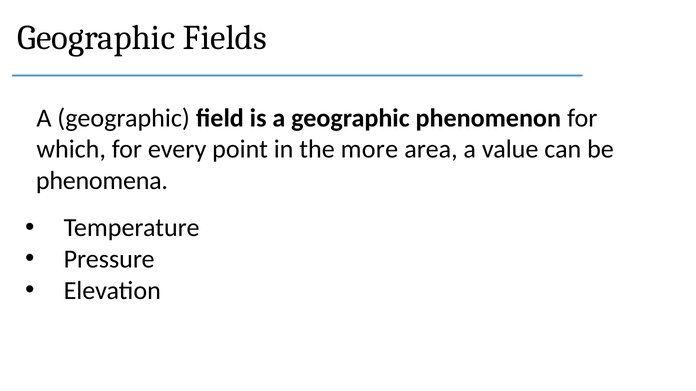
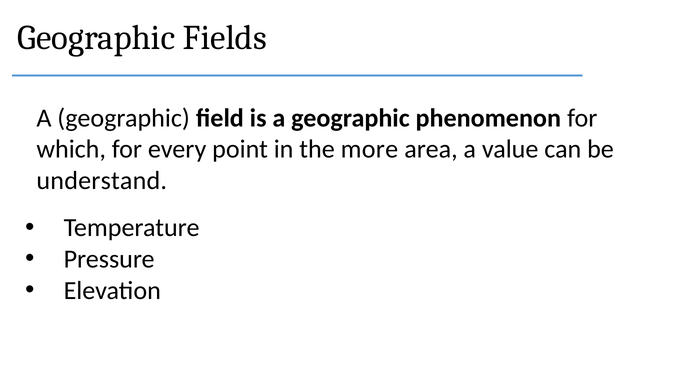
phenomena: phenomena -> understand (102, 181)
